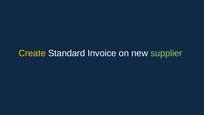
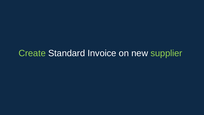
Create colour: yellow -> light green (32, 53)
